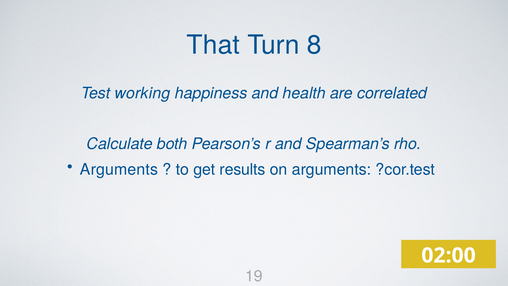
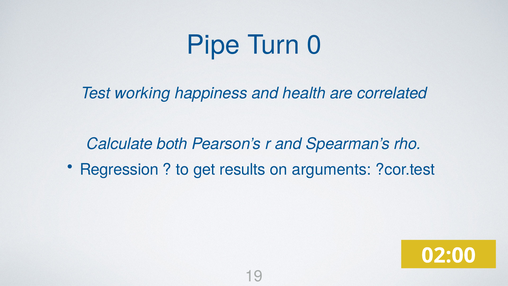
That: That -> Pipe (213, 45)
8: 8 -> 0 (314, 45)
Arguments: Arguments -> Regression (119, 169)
